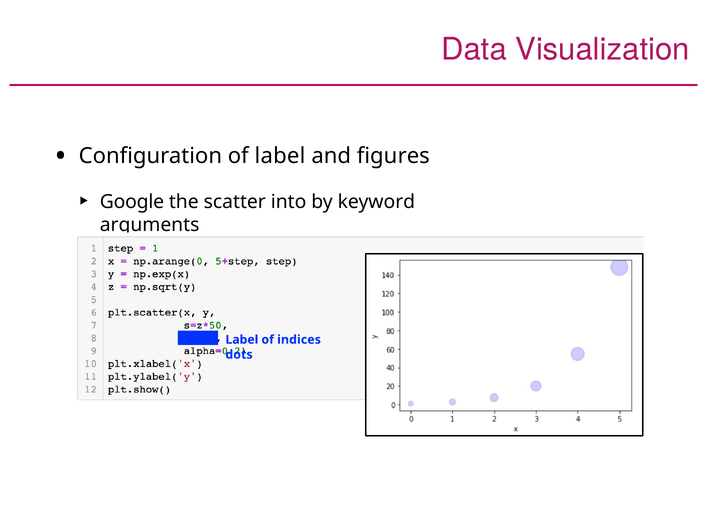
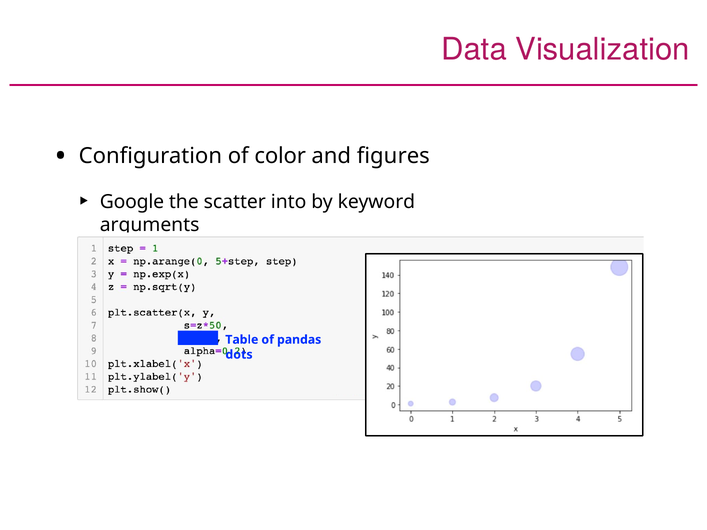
of label: label -> color (280, 156)
Label: Label -> Table (242, 340)
indices: indices -> pandas (299, 340)
